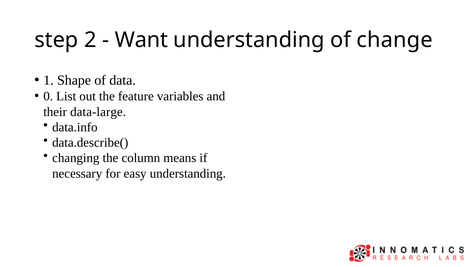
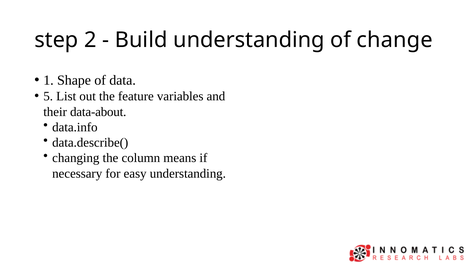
Want: Want -> Build (141, 40)
0: 0 -> 5 (48, 96)
data-large: data-large -> data-about (98, 112)
